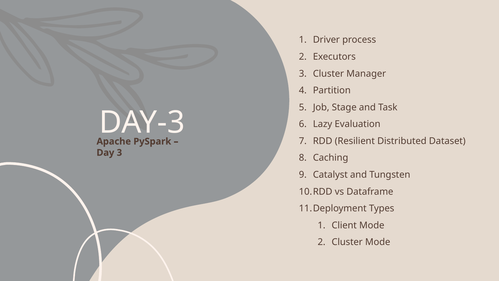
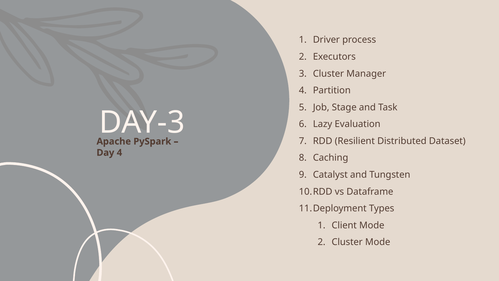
Day 3: 3 -> 4 (119, 153)
